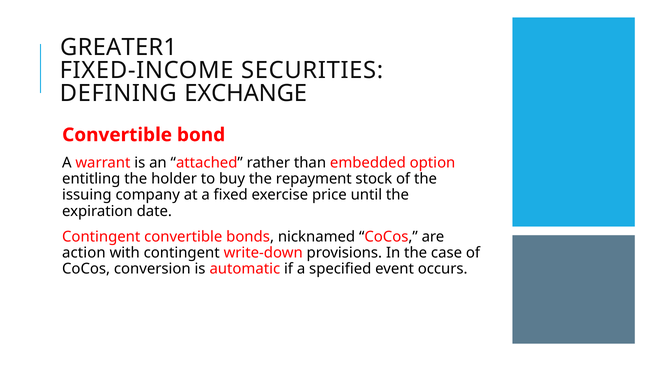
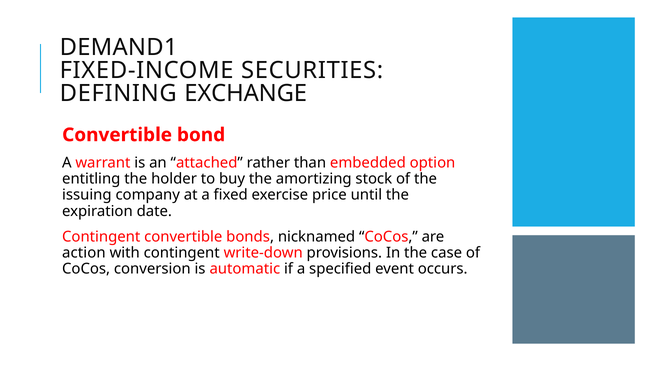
GREATER1: GREATER1 -> DEMAND1 (119, 48)
repayment: repayment -> amortizing (314, 179)
